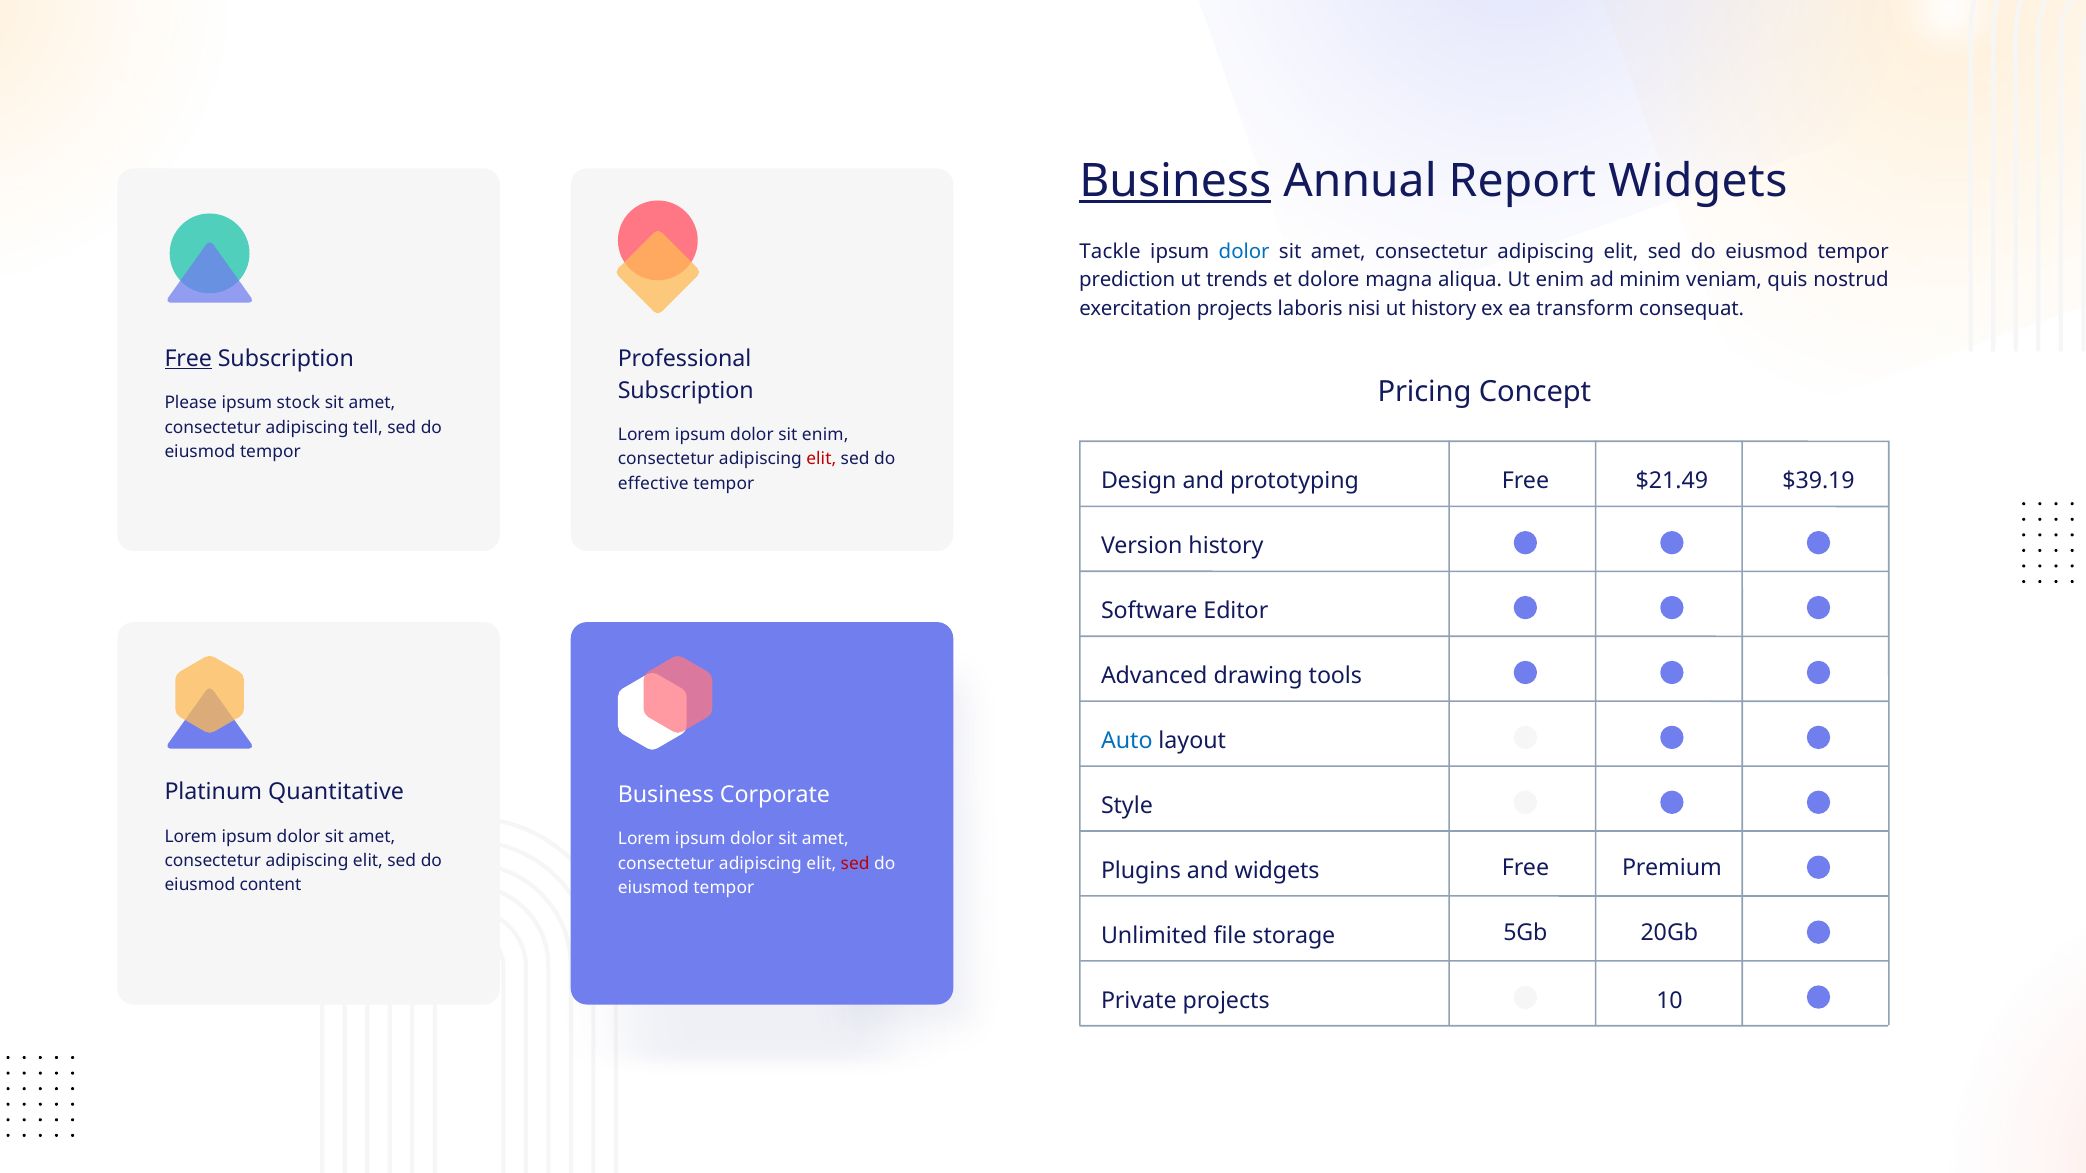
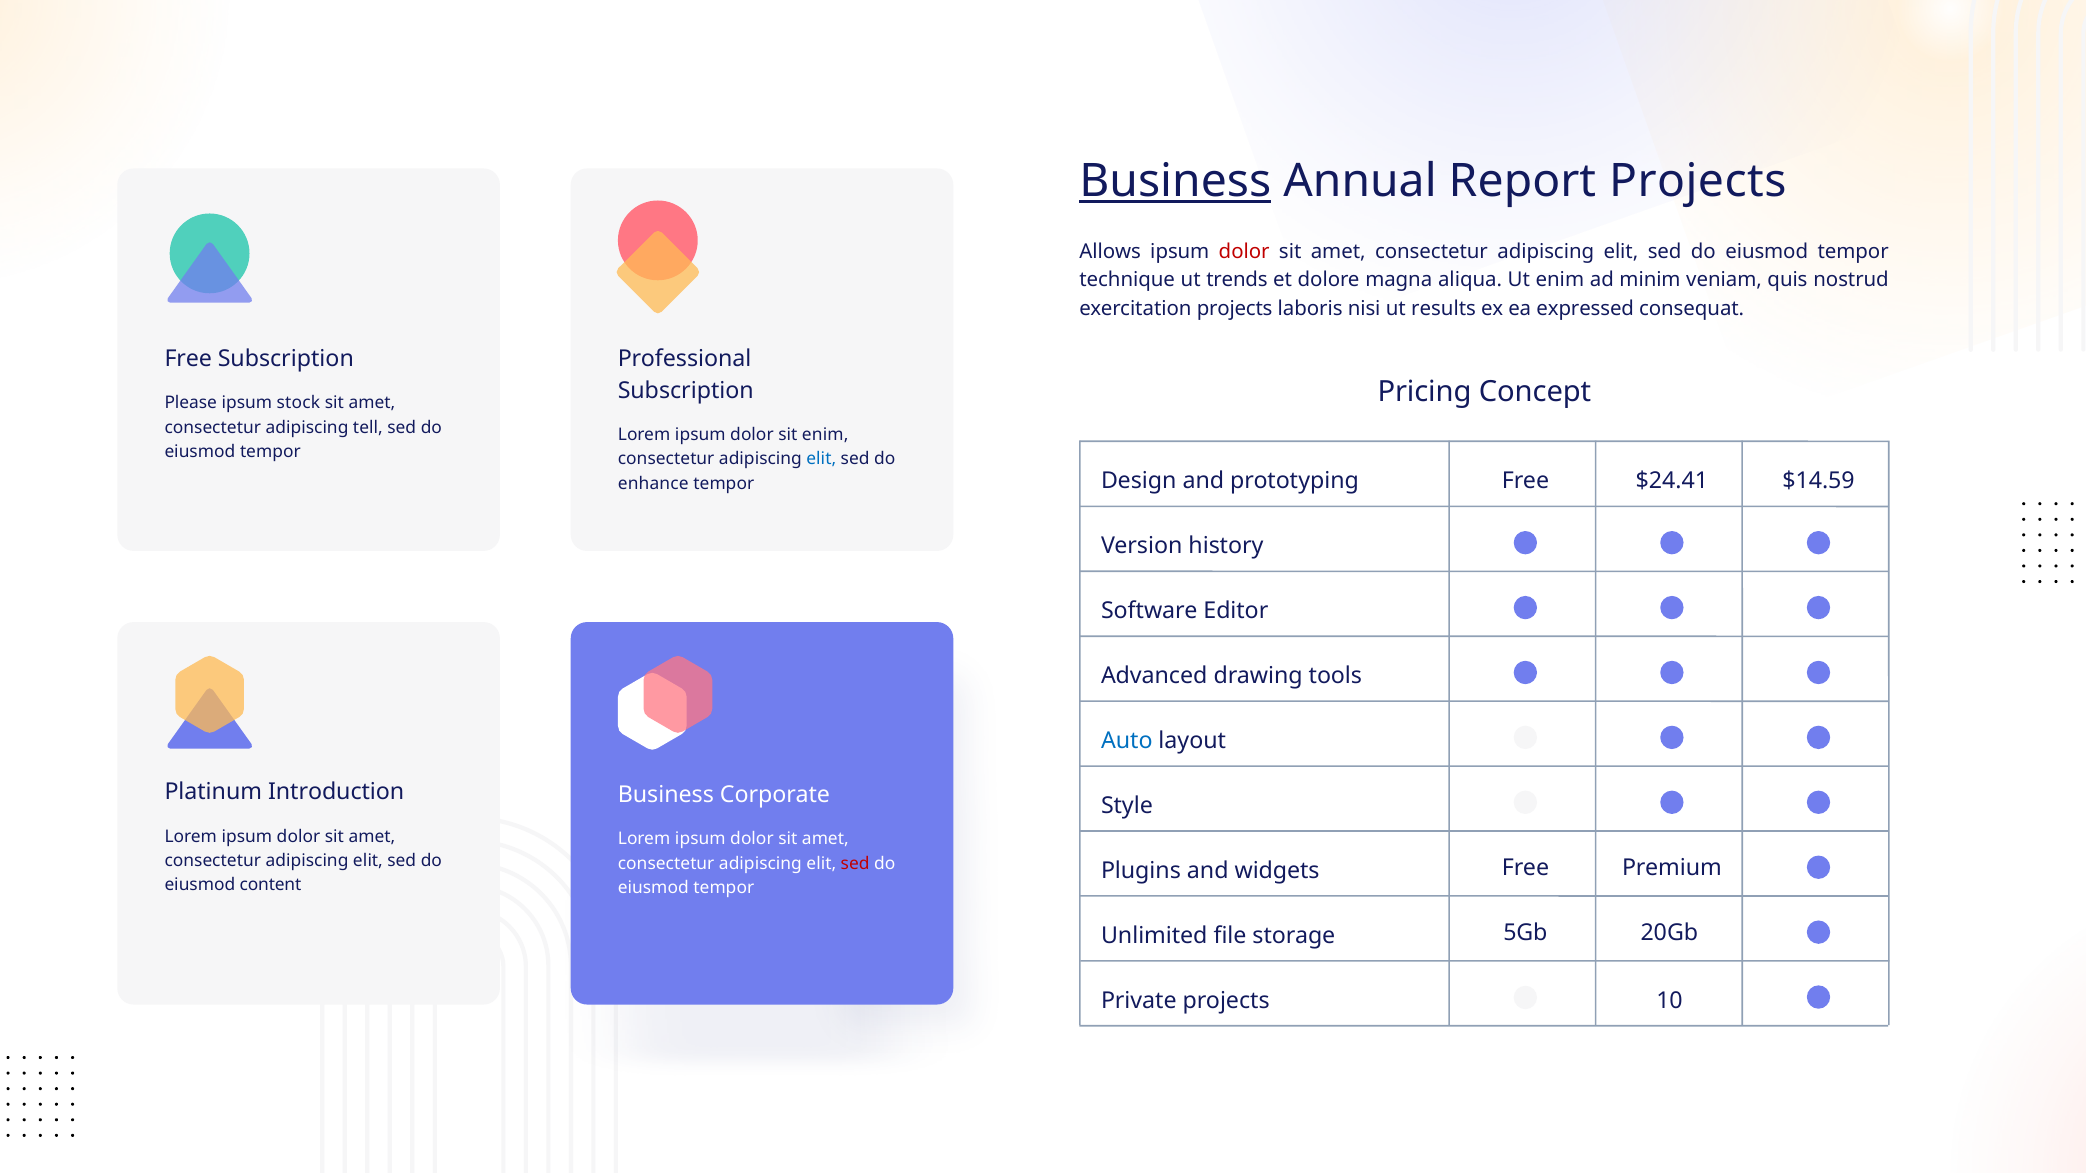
Report Widgets: Widgets -> Projects (1698, 181)
Tackle: Tackle -> Allows (1110, 252)
dolor colour: blue -> red (1244, 252)
prediction: prediction -> technique (1127, 280)
ut history: history -> results (1444, 309)
transform: transform -> expressed (1585, 309)
Free underline: present -> none (188, 359)
elit colour: red -> blue (821, 459)
$21.49: $21.49 -> $24.41 (1672, 481)
$39.19: $39.19 -> $14.59 (1819, 481)
effective: effective -> enhance (653, 484)
Quantitative: Quantitative -> Introduction (336, 792)
